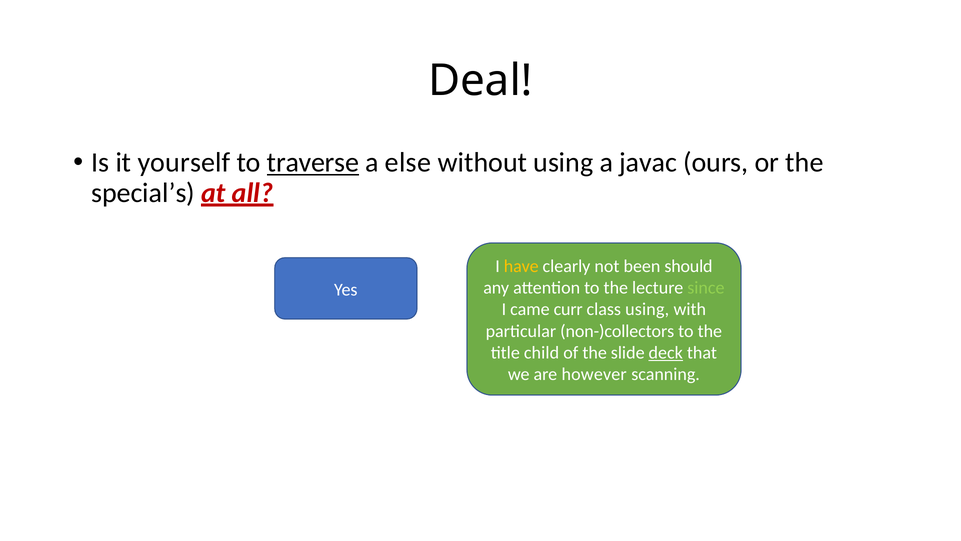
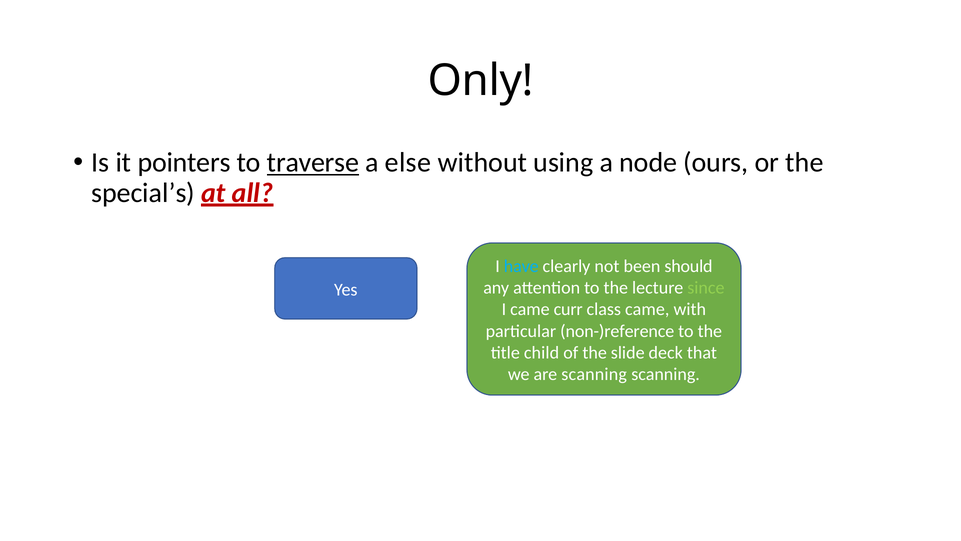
Deal: Deal -> Only (481, 81)
yourself: yourself -> pointers (184, 162)
javac: javac -> node (648, 162)
have colour: yellow -> light blue (521, 266)
class using: using -> came (647, 309)
non-)collectors: non-)collectors -> non-)reference (617, 331)
deck underline: present -> none (666, 352)
are however: however -> scanning (594, 374)
